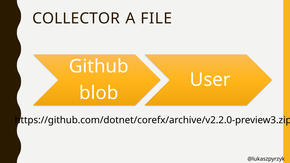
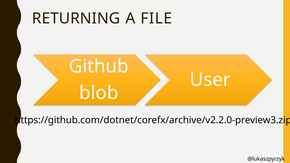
COLLECTOR: COLLECTOR -> RETURNING (76, 18)
